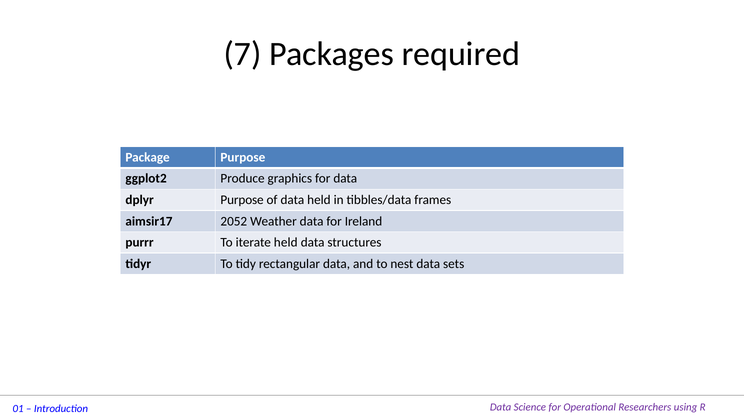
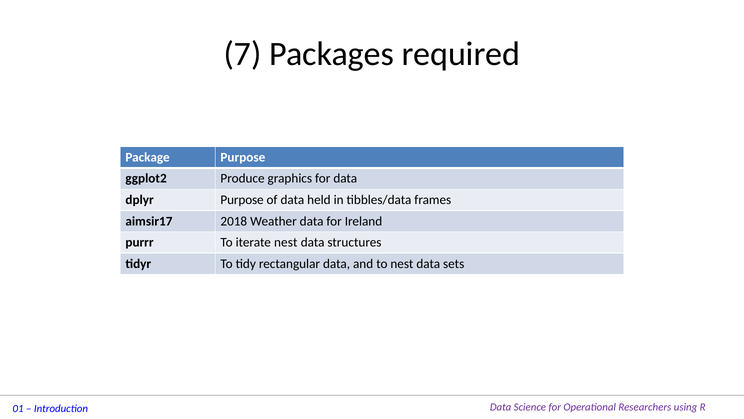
2052: 2052 -> 2018 (234, 221)
iterate held: held -> nest (286, 242)
